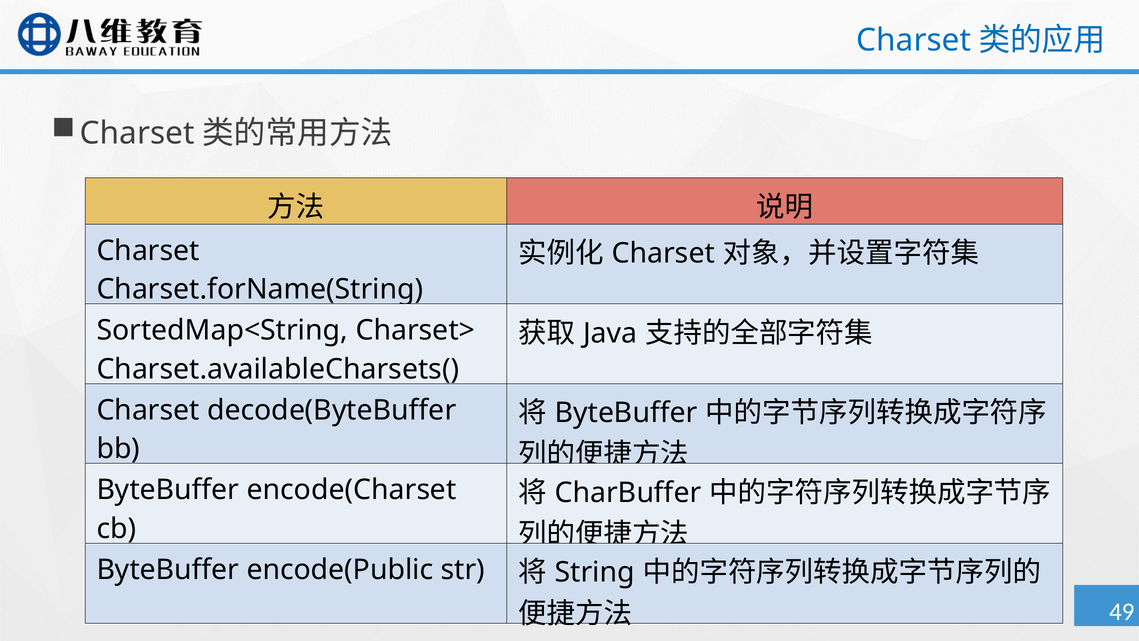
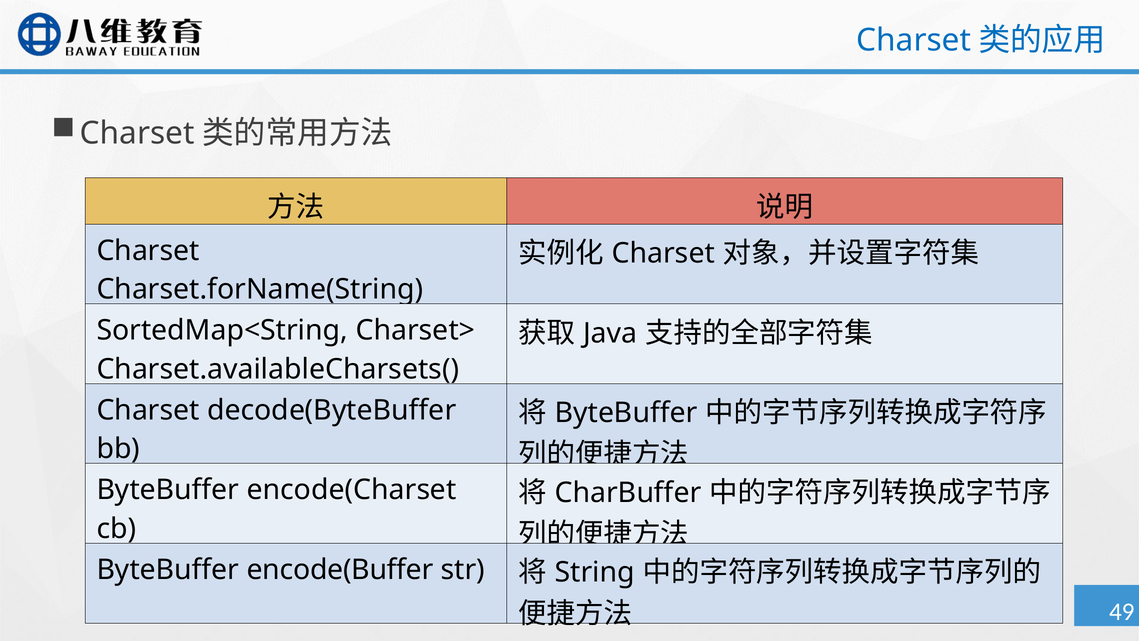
encode(Public: encode(Public -> encode(Buffer (340, 570)
